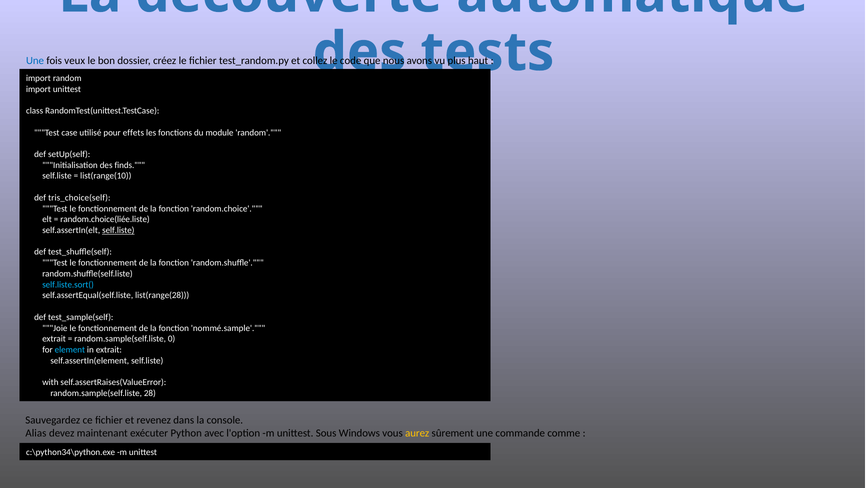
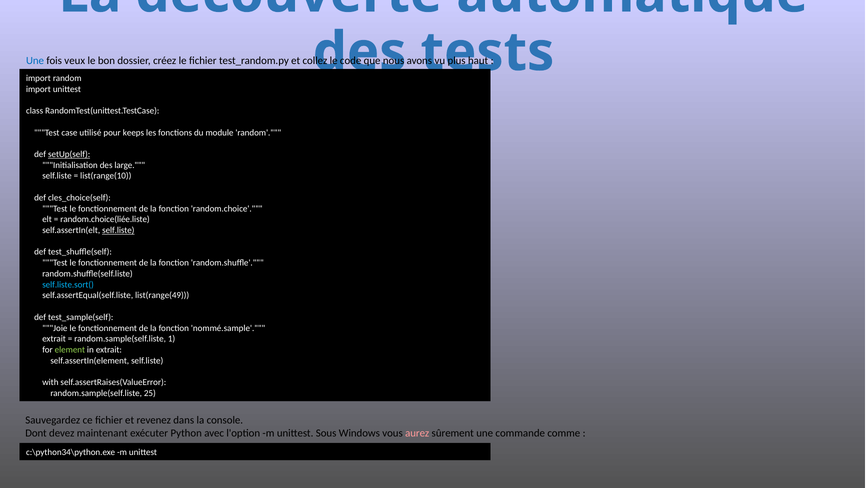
effets: effets -> keeps (133, 132)
setUp(self underline: none -> present (69, 154)
finds: finds -> large (130, 165)
tris_choice(self: tris_choice(self -> cles_choice(self (79, 198)
list(range(28: list(range(28 -> list(range(49 (162, 295)
0: 0 -> 1 (172, 339)
element colour: light blue -> light green (70, 350)
28: 28 -> 25 (150, 393)
Alias: Alias -> Dont (36, 433)
aurez colour: yellow -> pink (417, 433)
